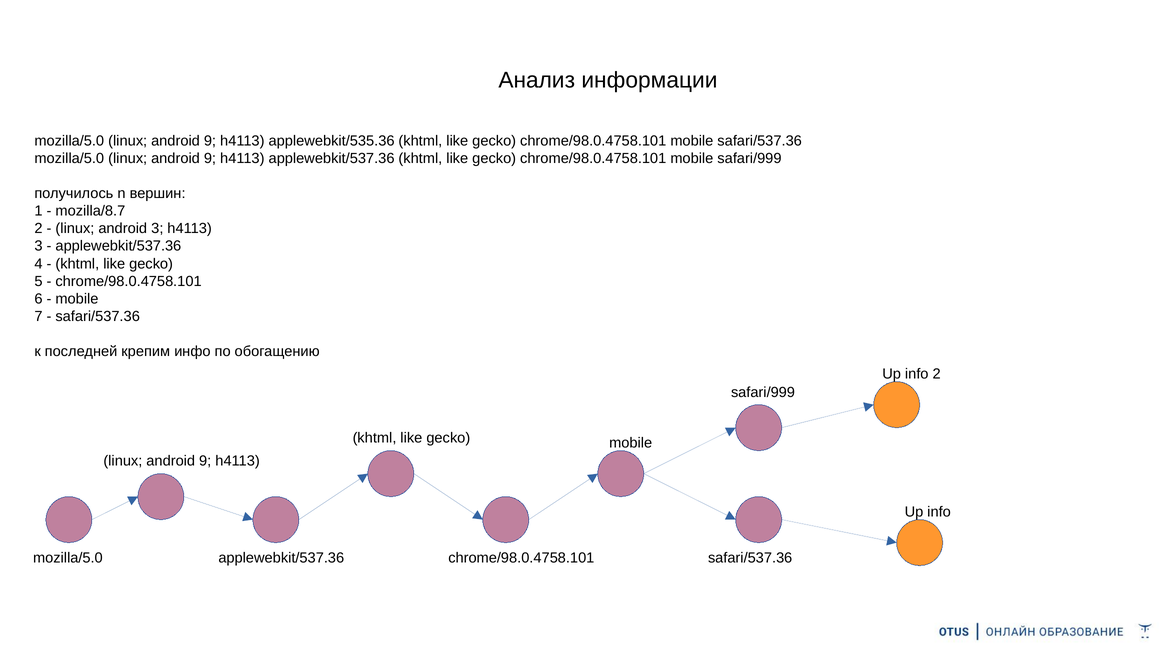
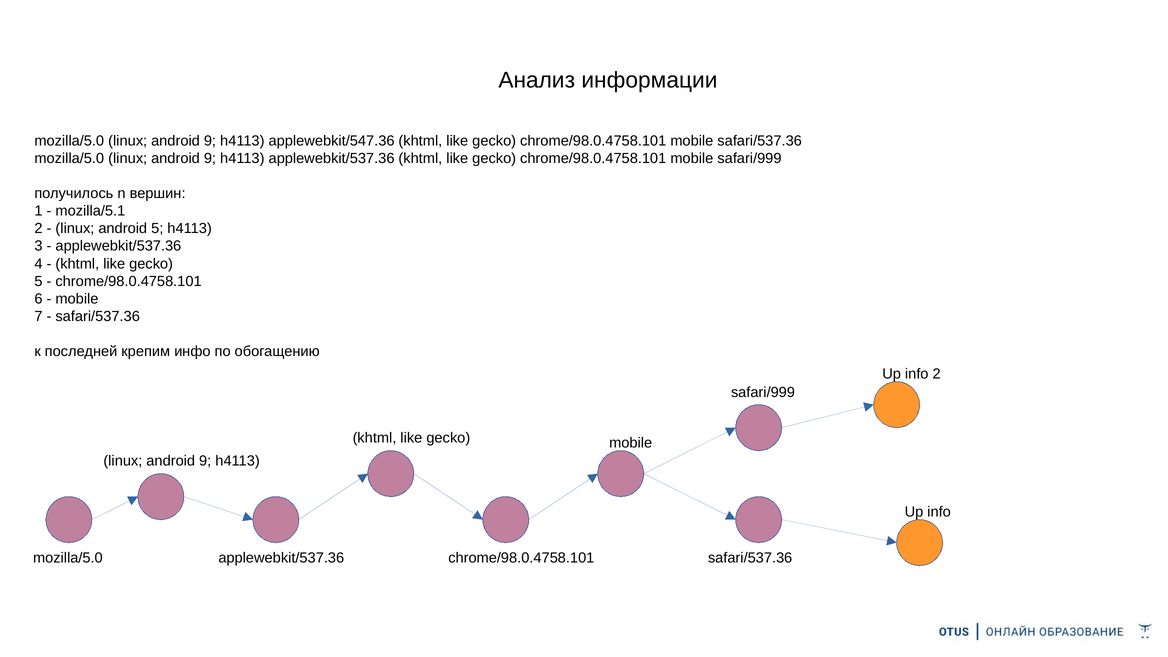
applewebkit/535.36: applewebkit/535.36 -> applewebkit/547.36 (332, 141)
mozilla/8.7: mozilla/8.7 -> mozilla/5.1 (90, 211)
android 3: 3 -> 5 (157, 229)
